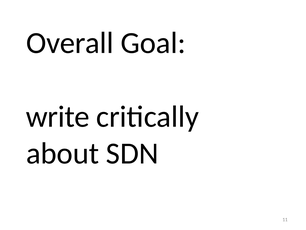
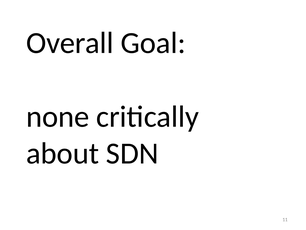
write: write -> none (58, 116)
